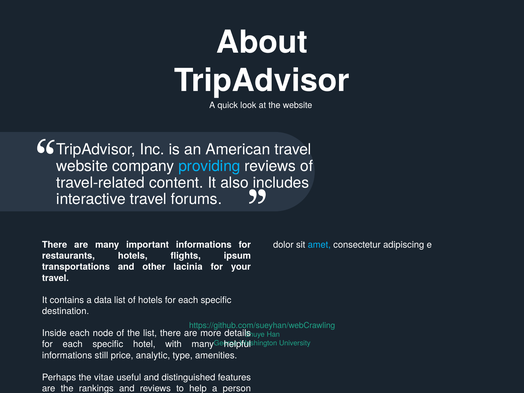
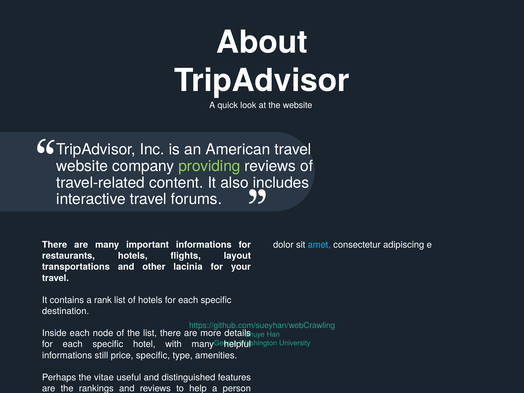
providing colour: light blue -> light green (209, 166)
flights ipsum: ipsum -> layout (237, 256)
data: data -> rank (103, 300)
price analytic: analytic -> specific (153, 355)
